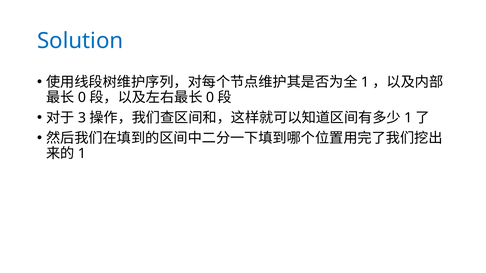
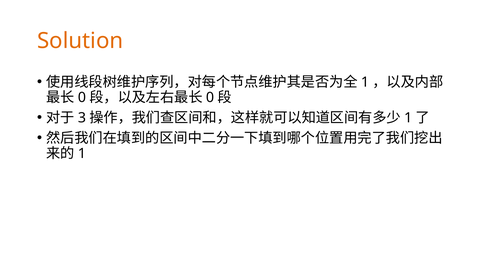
Solution colour: blue -> orange (80, 41)
